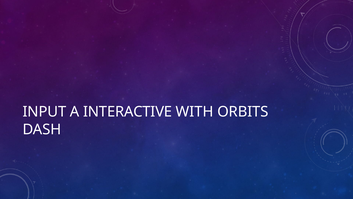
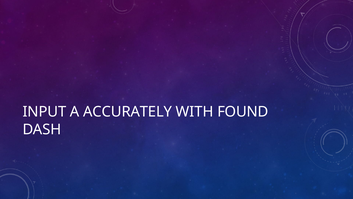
INTERACTIVE: INTERACTIVE -> ACCURATELY (128, 112)
ORBITS: ORBITS -> FOUND (243, 112)
